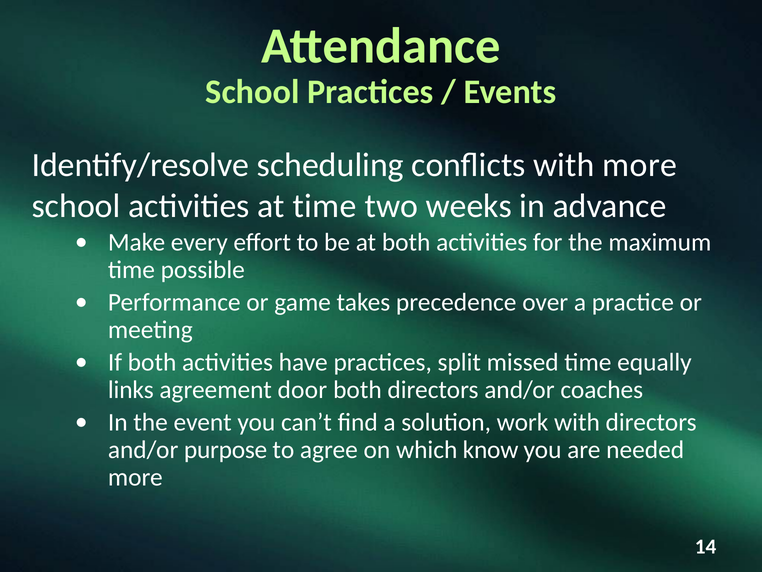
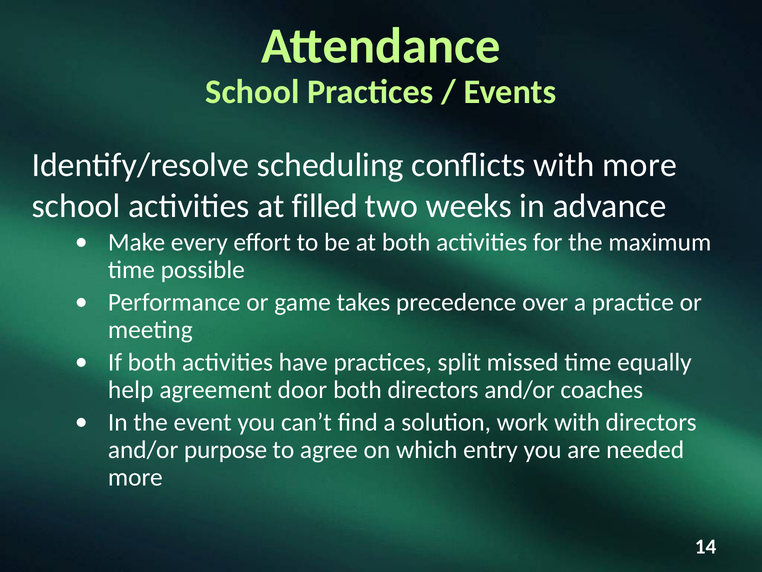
at time: time -> filled (325, 206)
links: links -> help (131, 390)
know: know -> entry (490, 449)
